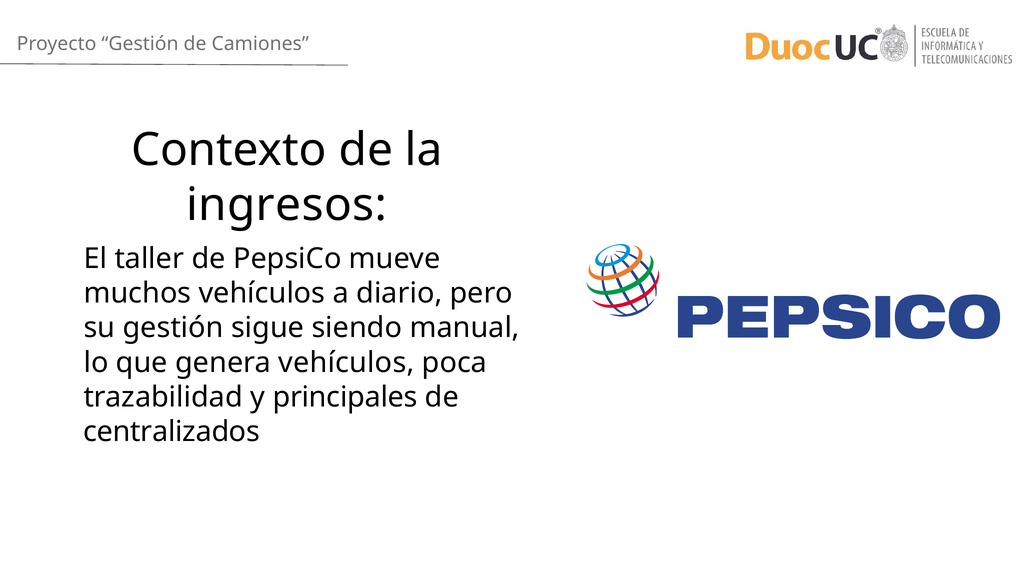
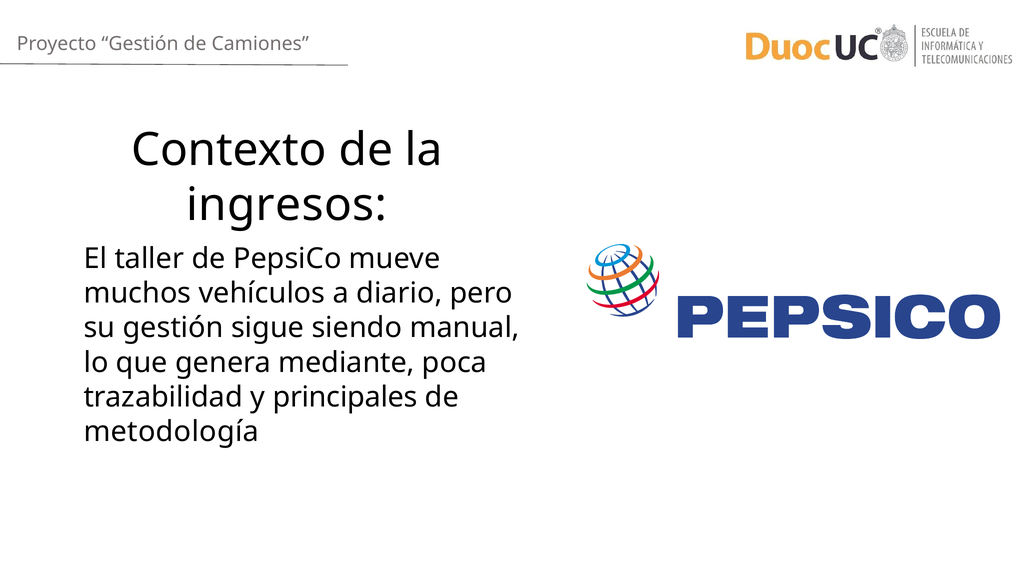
genera vehículos: vehículos -> mediante (346, 362)
centralizados: centralizados -> metodología (171, 432)
